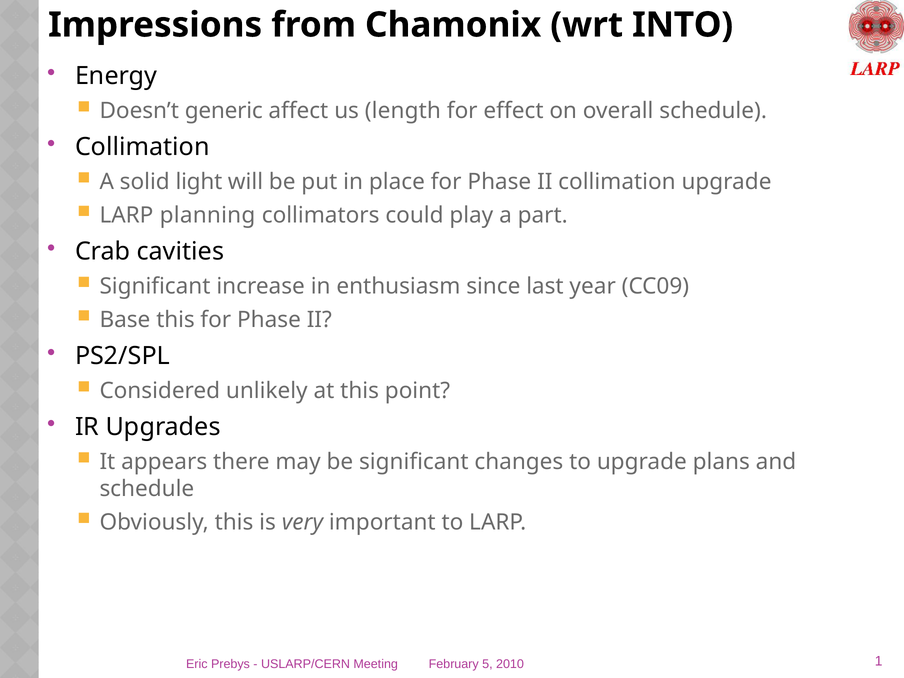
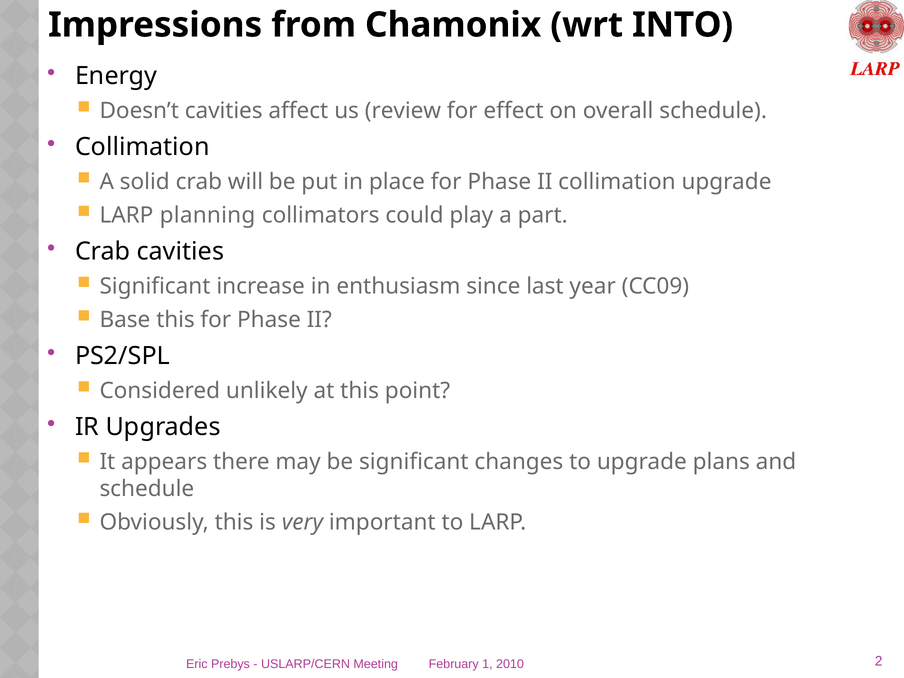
Doesn’t generic: generic -> cavities (224, 111)
length: length -> review (403, 111)
solid light: light -> crab (199, 182)
5: 5 -> 1 (487, 664)
1: 1 -> 2 (879, 661)
